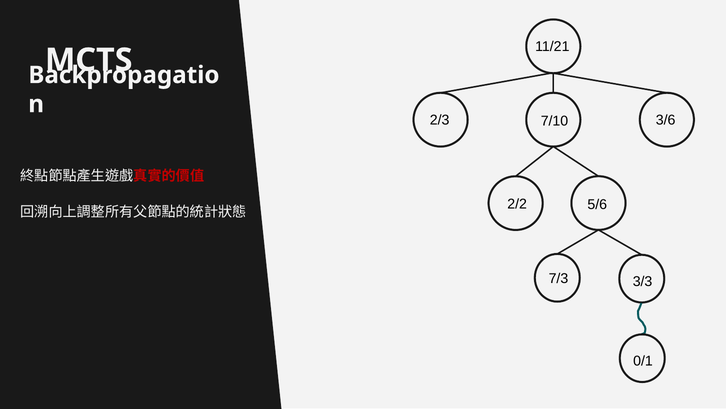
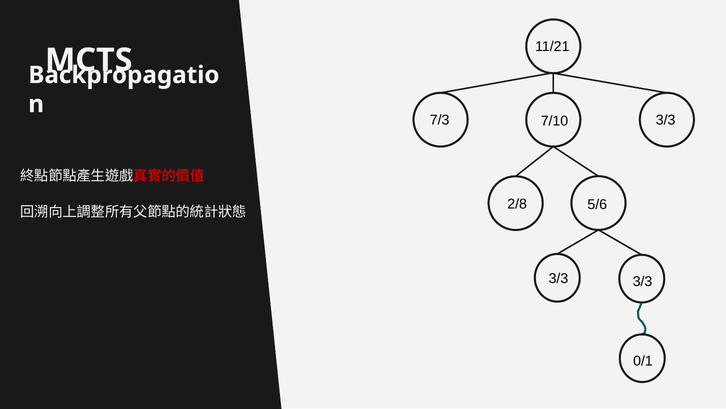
2/3: 2/3 -> 7/3 (440, 120)
7/10 3/6: 3/6 -> 3/3 (666, 120)
2/2: 2/2 -> 2/8 (517, 204)
7/3: 7/3 -> 3/3 (558, 278)
